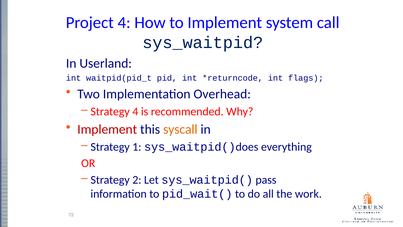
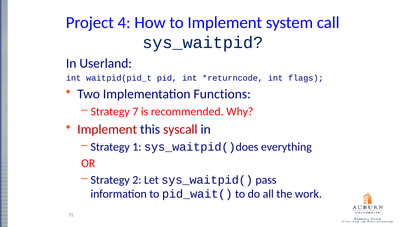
Overhead: Overhead -> Functions (222, 94)
Strategy 4: 4 -> 7 (135, 111)
syscall colour: orange -> red (180, 129)
